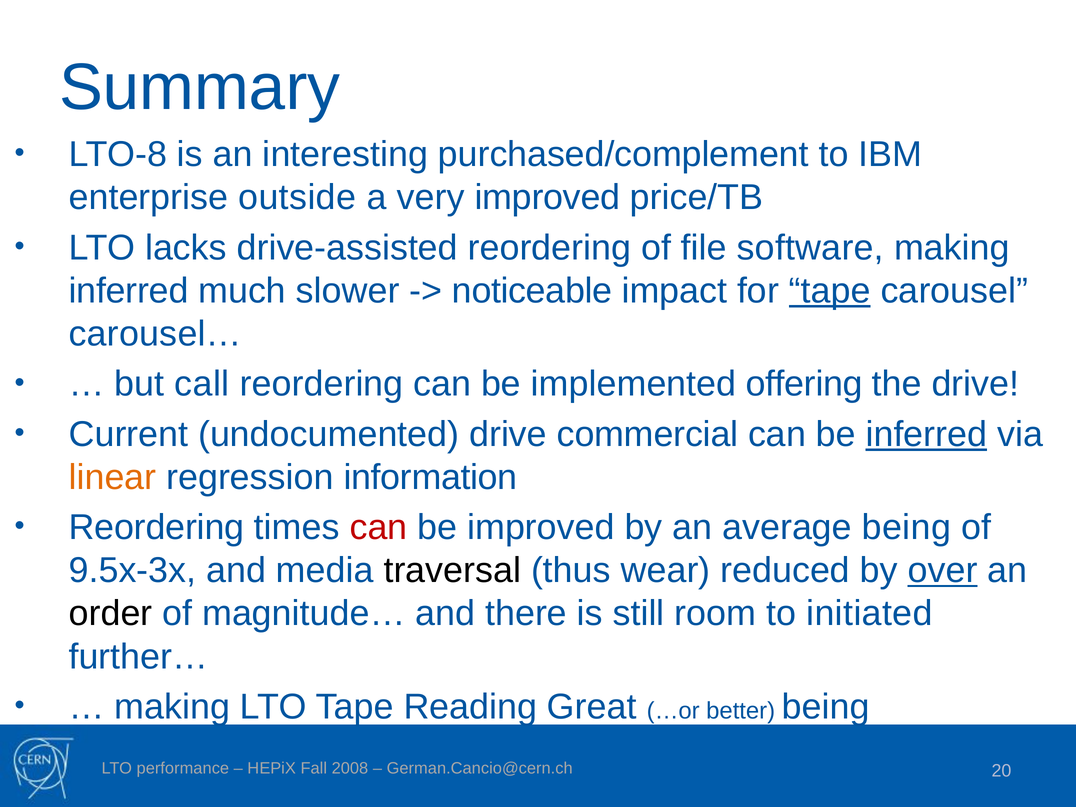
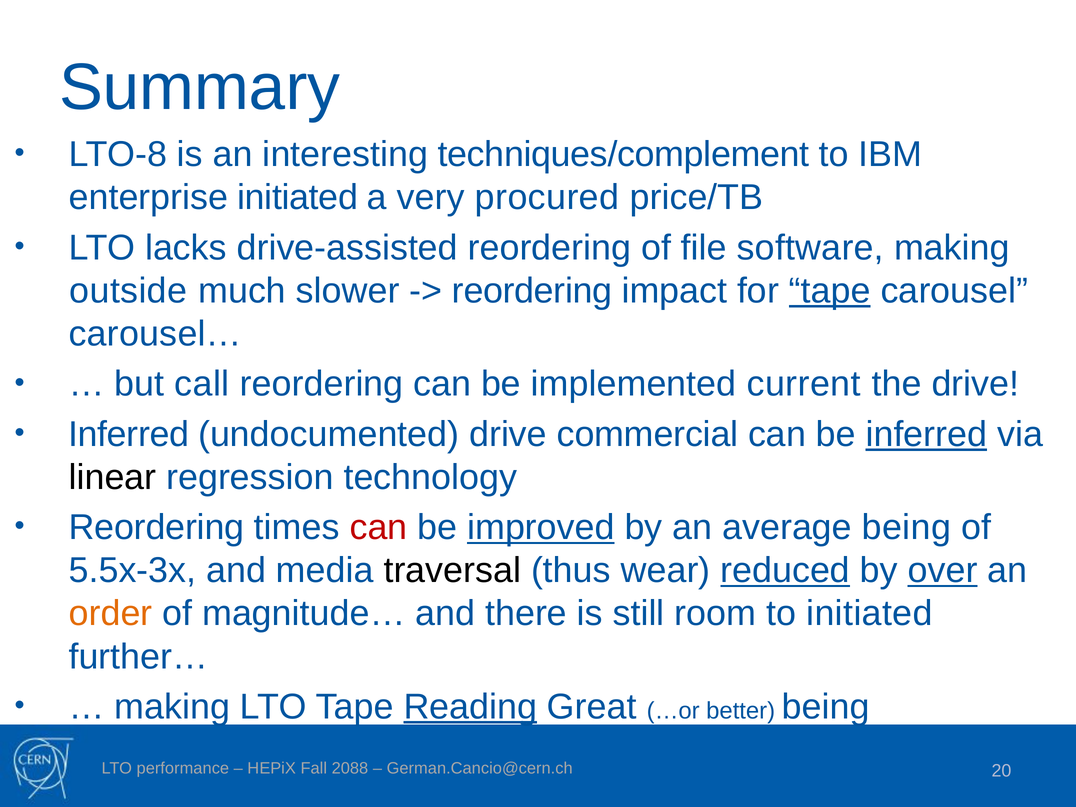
purchased/complement: purchased/complement -> techniques/complement (623, 155)
enterprise outside: outside -> initiated (298, 198)
very improved: improved -> procured (547, 198)
inferred: inferred -> outside (128, 291)
noticeable: noticeable -> reordering (532, 291)
offering: offering -> current (804, 384)
Current: Current -> Inferred (129, 434)
linear colour: orange -> black (113, 477)
information: information -> technology (430, 477)
improved underline: none -> present (541, 528)
9.5x-3x: 9.5x-3x -> 5.5x-3x (132, 571)
reduced underline: none -> present (785, 571)
order colour: black -> orange (111, 614)
Reading underline: none -> present (470, 707)
2008: 2008 -> 2088 (350, 768)
